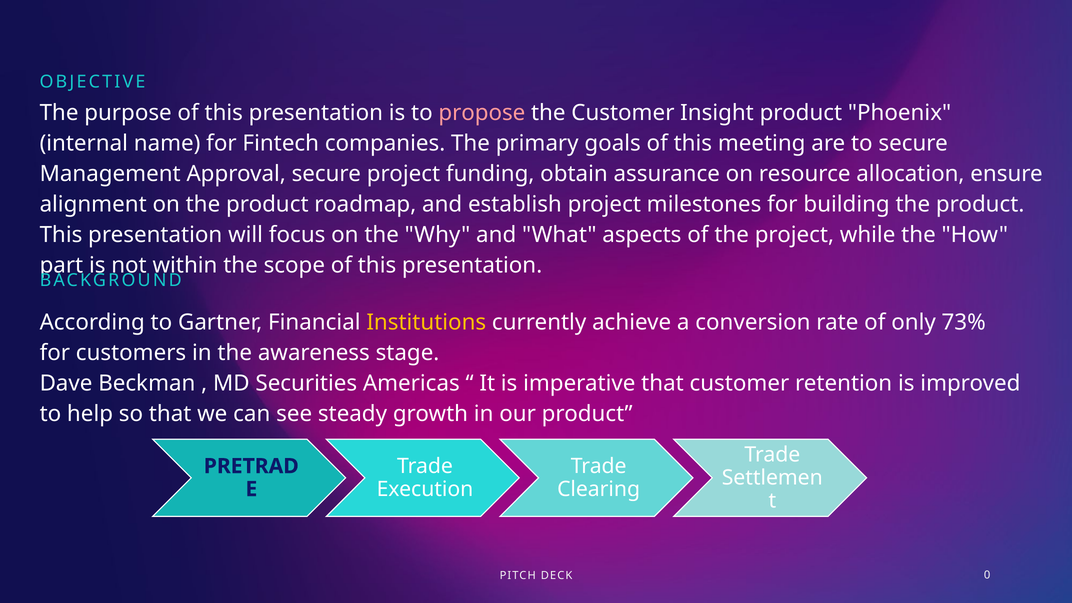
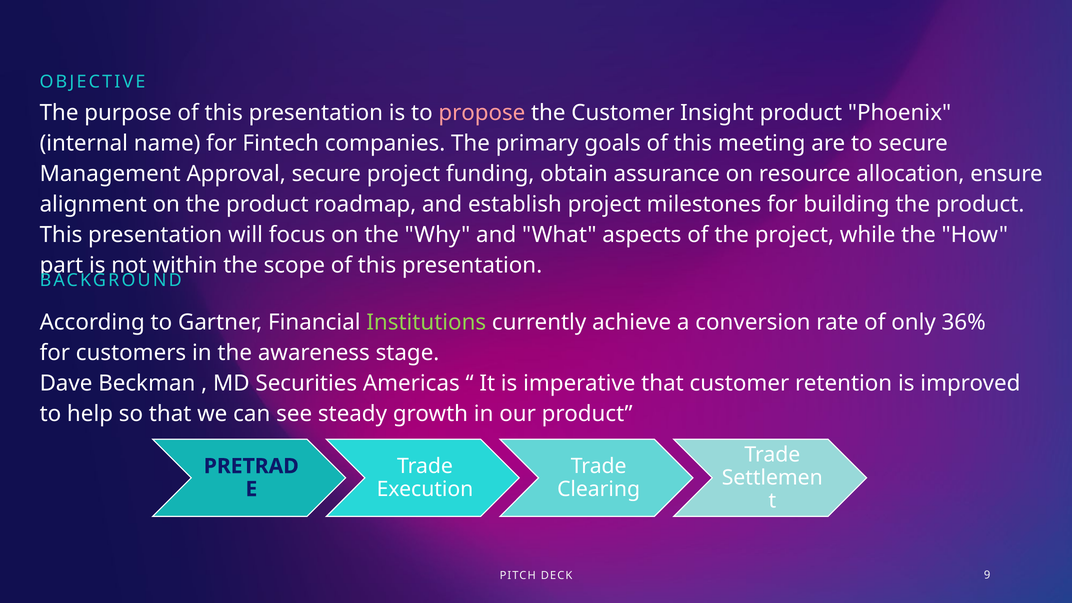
Institutions colour: yellow -> light green (426, 322)
73%: 73% -> 36% (964, 322)
0: 0 -> 9 (987, 575)
